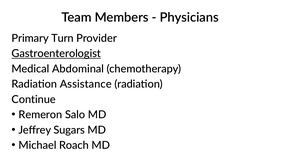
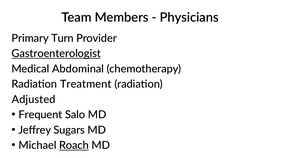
Assistance: Assistance -> Treatment (86, 84)
Continue: Continue -> Adjusted (34, 99)
Remeron: Remeron -> Frequent (40, 115)
Roach underline: none -> present (74, 145)
